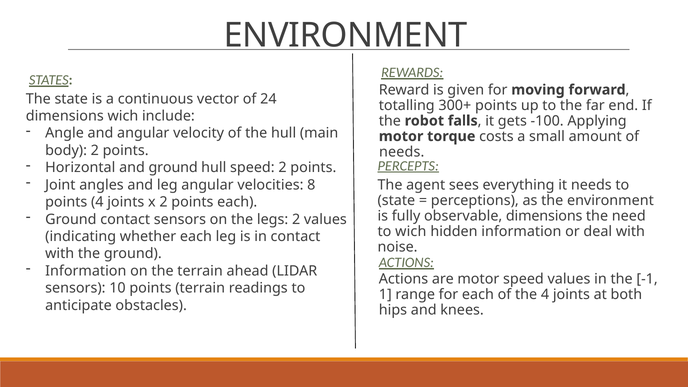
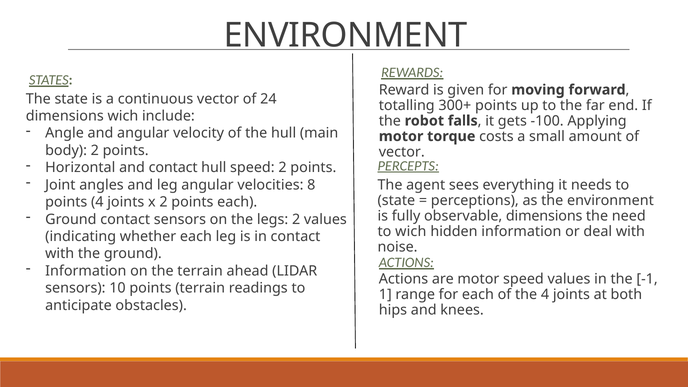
needs: needs -> vector (402, 152)
and ground: ground -> contact (173, 168)
